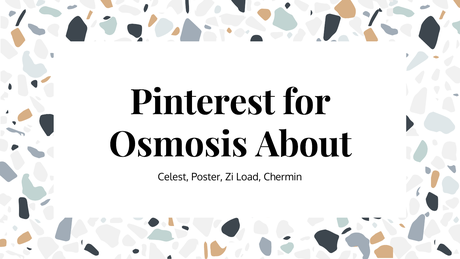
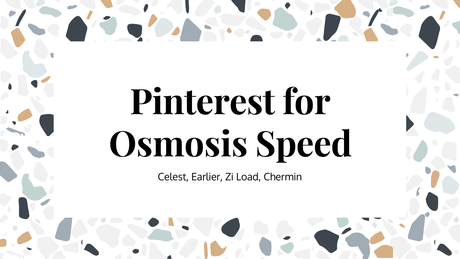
About: About -> Speed (304, 145)
Poster: Poster -> Earlier (207, 177)
